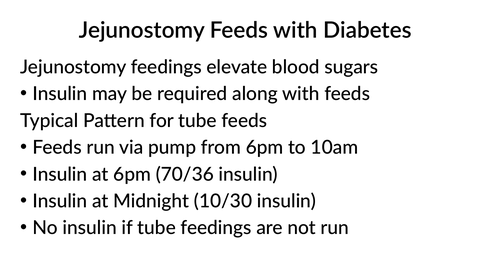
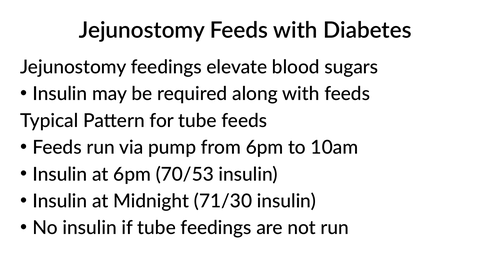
70/36: 70/36 -> 70/53 (185, 174)
10/30: 10/30 -> 71/30 (223, 201)
